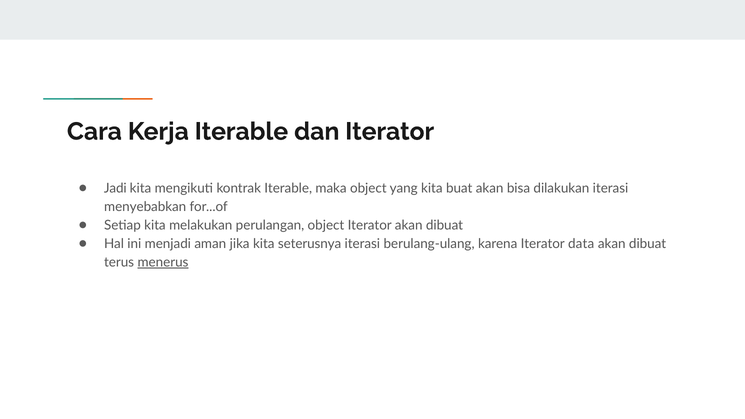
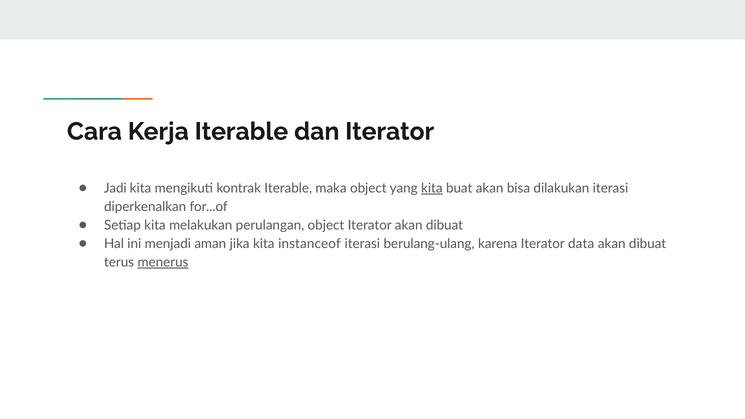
kita underline: none -> present (432, 188)
menyebabkan: menyebabkan -> diperkenalkan (145, 207)
seterusnya: seterusnya -> instanceof (309, 244)
